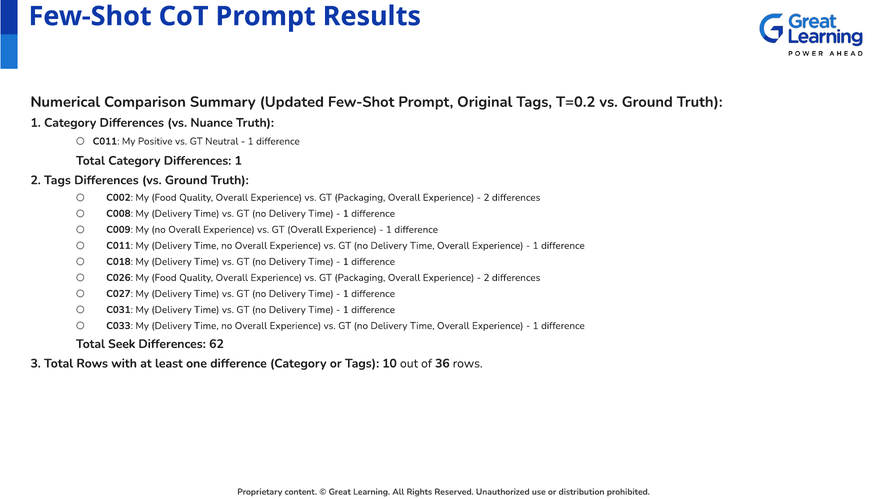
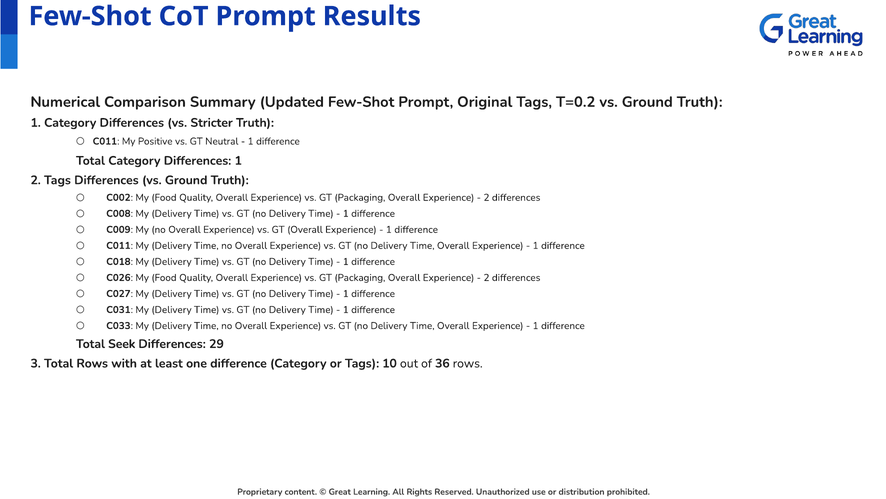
Nuance: Nuance -> Stricter (212, 123)
62: 62 -> 29 (216, 343)
